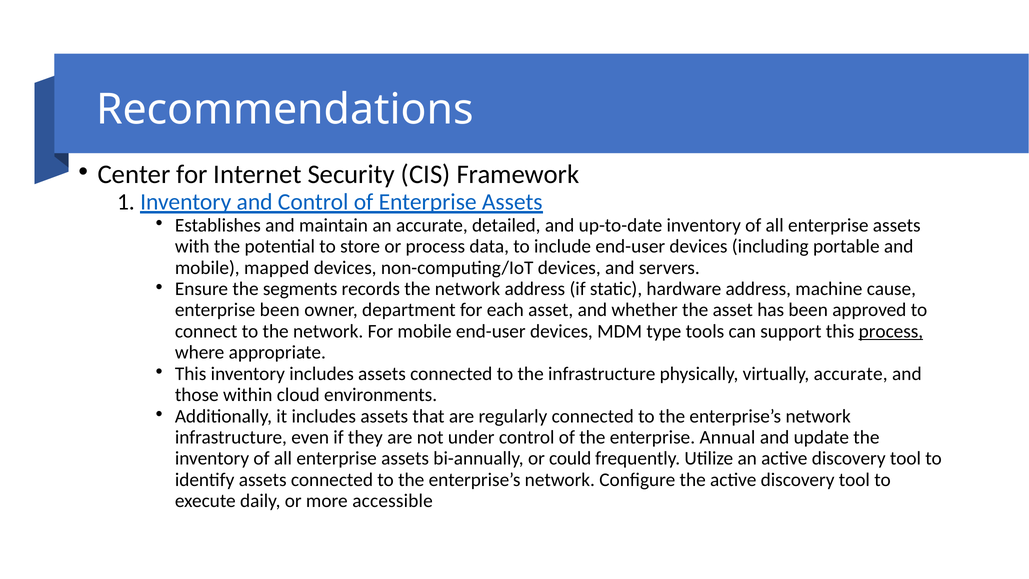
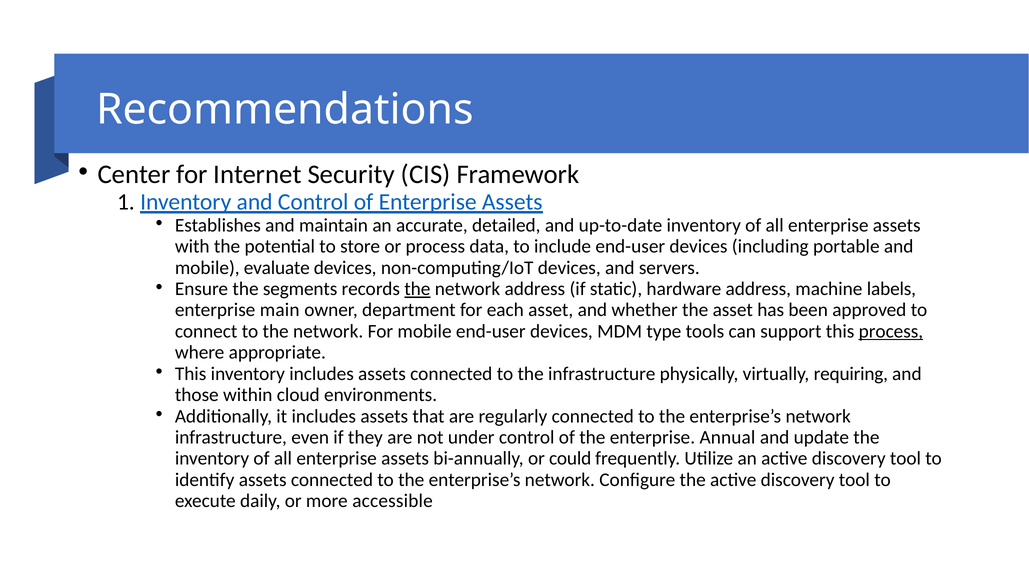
mapped: mapped -> evaluate (277, 268)
the underline: none -> present (417, 289)
cause: cause -> labels (891, 289)
enterprise been: been -> main (280, 310)
virtually accurate: accurate -> requiring (851, 374)
